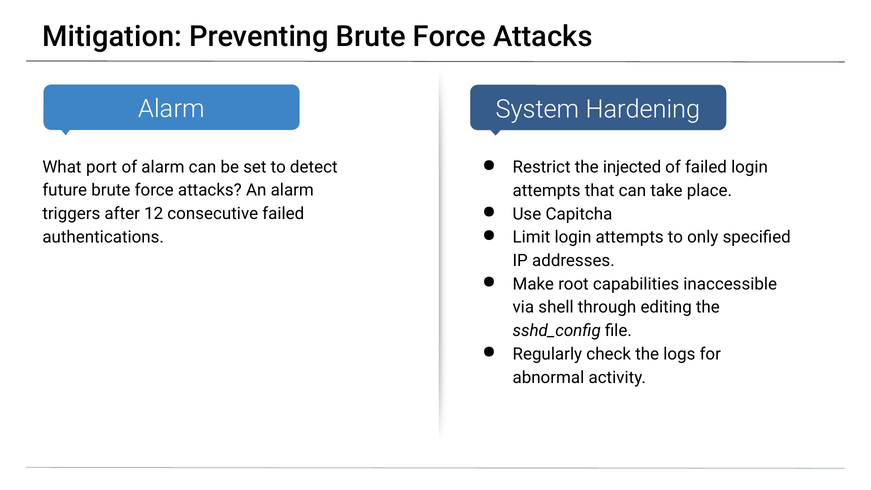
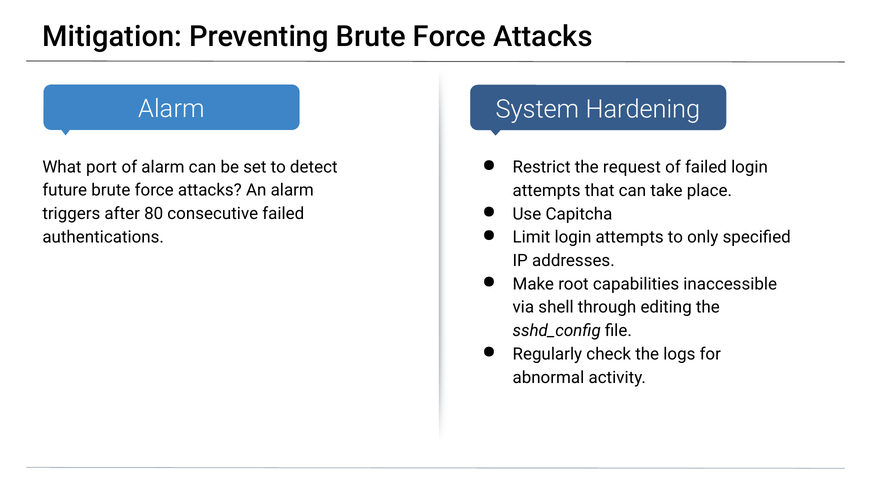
injected: injected -> request (632, 167)
12: 12 -> 80 (154, 214)
